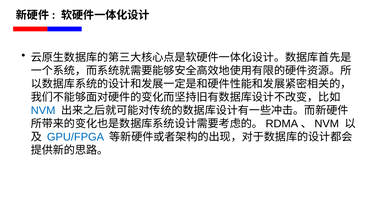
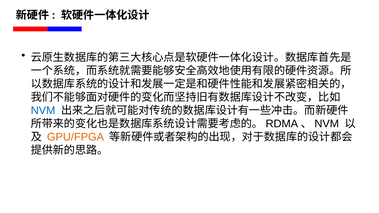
GPU/FPGA colour: blue -> orange (75, 137)
